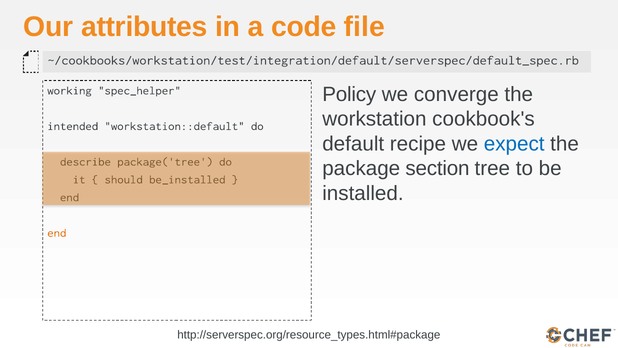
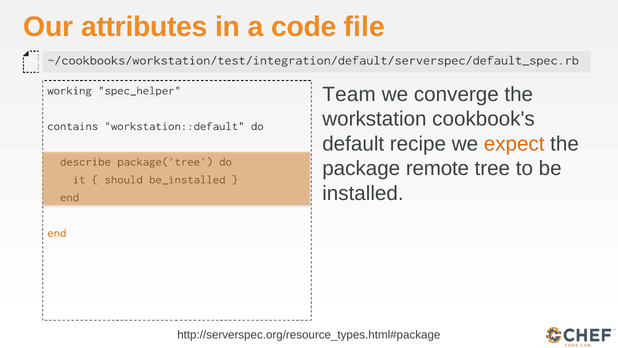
Policy: Policy -> Team (349, 94)
intended: intended -> contains (73, 126)
expect colour: blue -> orange (514, 144)
section: section -> remote (437, 168)
